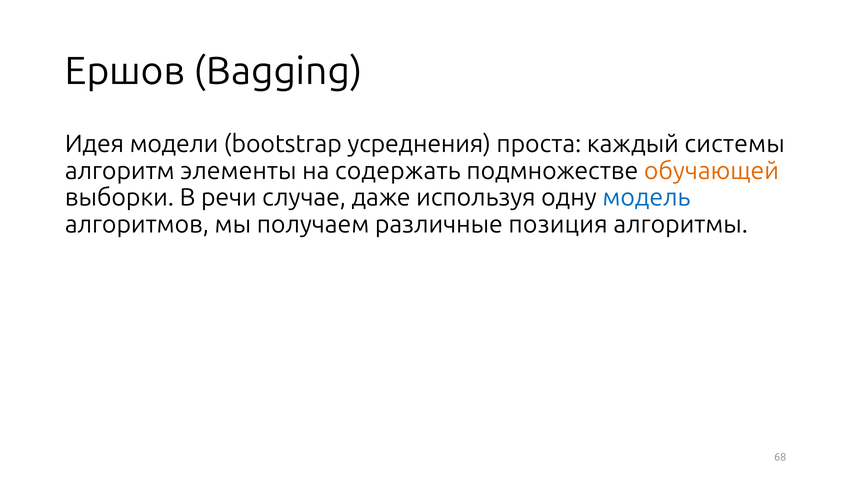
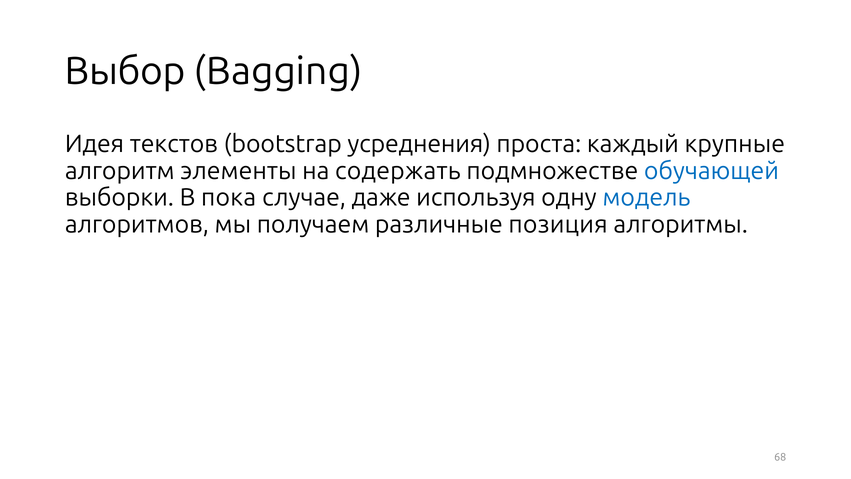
Ершов: Ершов -> Выбор (125, 71)
модели: модели -> текстов (174, 144)
системы: системы -> крупные (735, 144)
обучающей colour: orange -> blue (711, 171)
речи: речи -> пока (229, 198)
